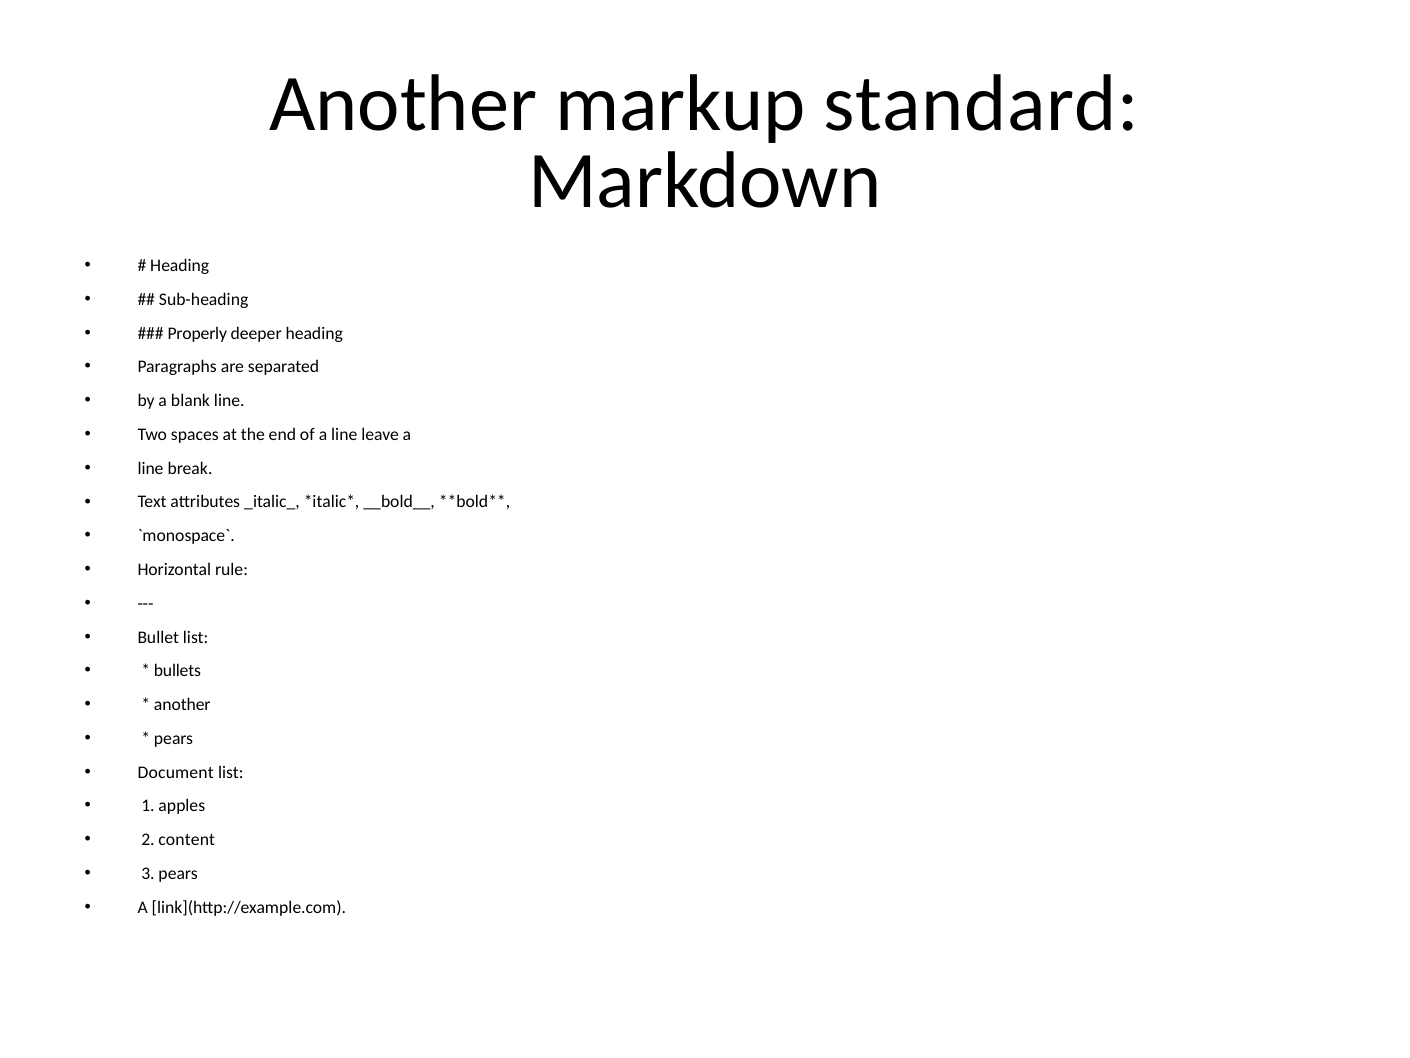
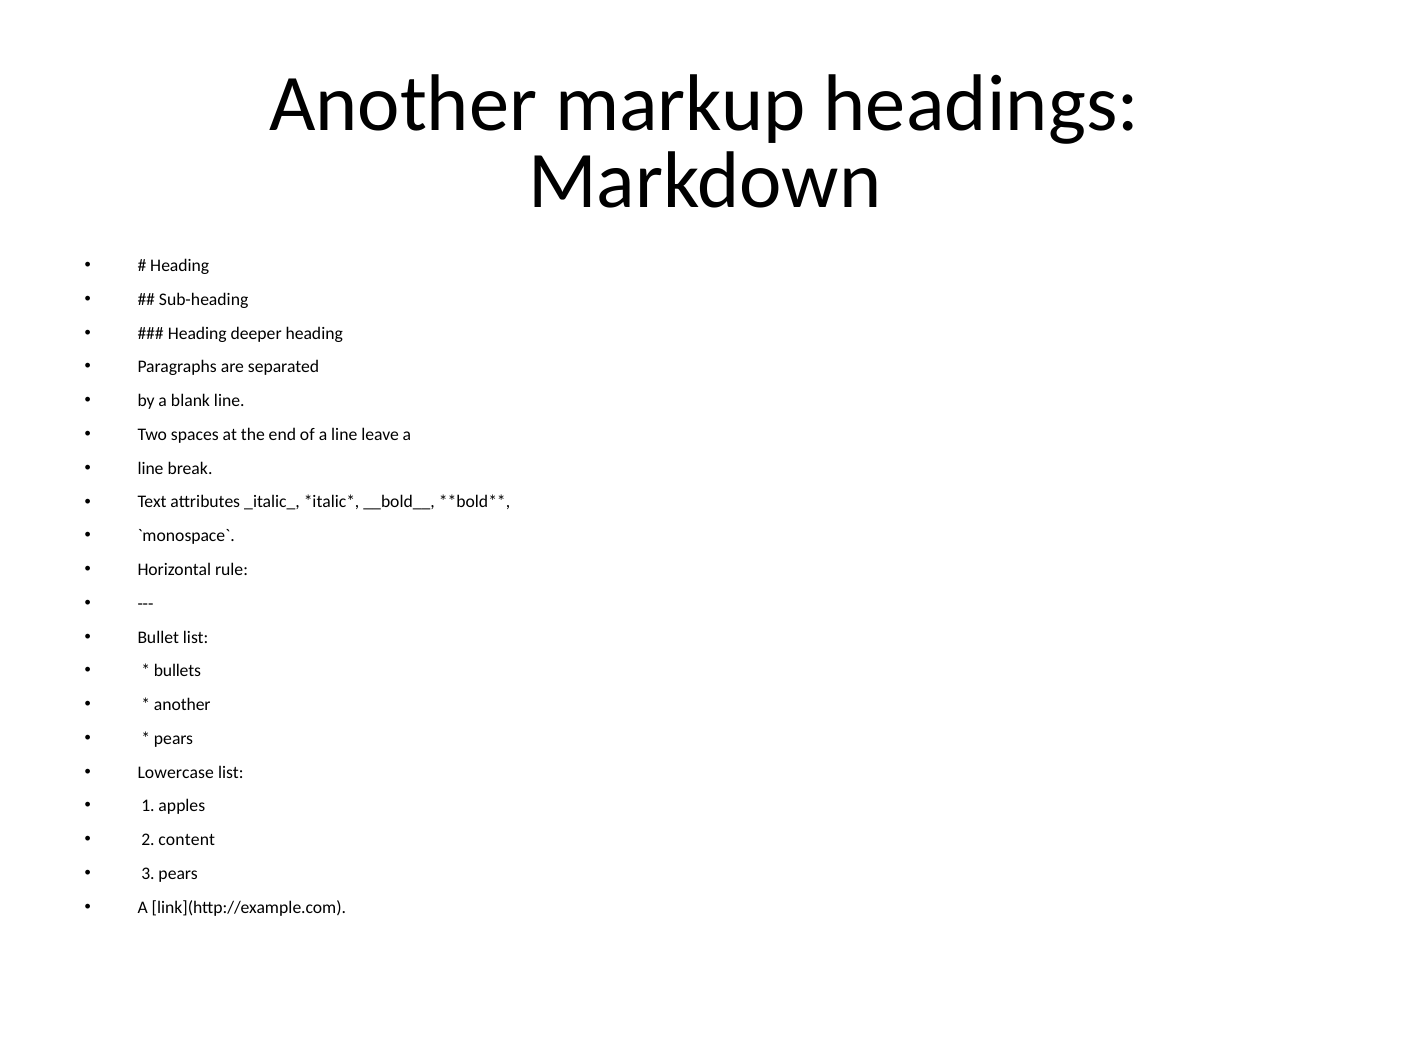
standard: standard -> headings (981, 104)
Properly: Properly -> Heading (197, 333)
Document: Document -> Lowercase (176, 772)
